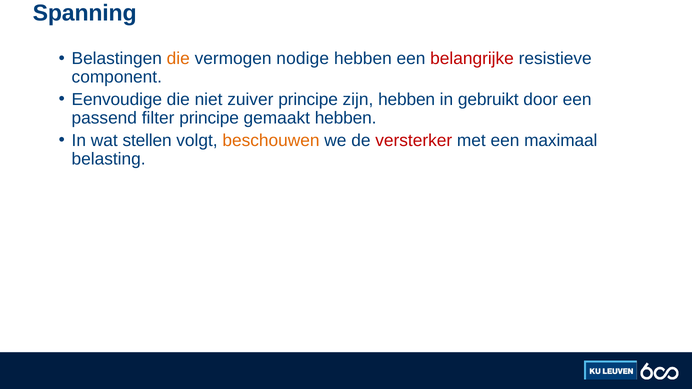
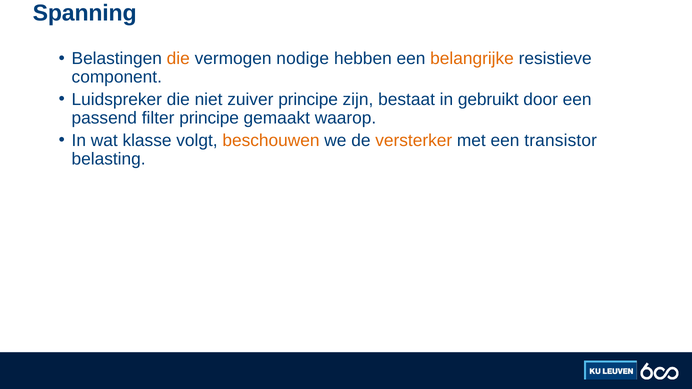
belangrijke colour: red -> orange (472, 59)
Eenvoudige: Eenvoudige -> Luidspreker (117, 99)
zijn hebben: hebben -> bestaat (407, 99)
gemaakt hebben: hebben -> waarop (346, 118)
stellen: stellen -> klasse (147, 140)
versterker colour: red -> orange (414, 140)
maximaal: maximaal -> transistor (561, 140)
